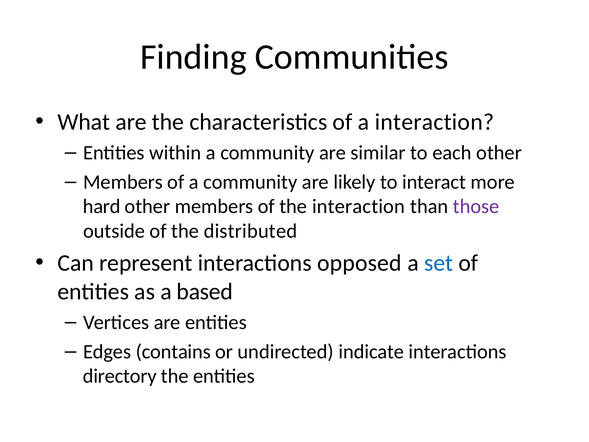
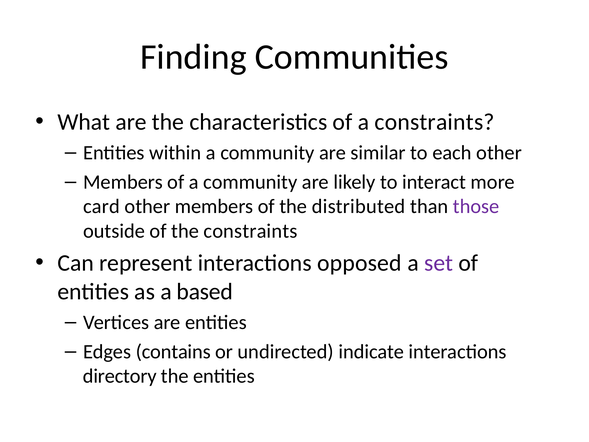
a interaction: interaction -> constraints (434, 122)
hard: hard -> card (102, 206)
the interaction: interaction -> distributed (359, 206)
the distributed: distributed -> constraints (250, 231)
set colour: blue -> purple (439, 263)
